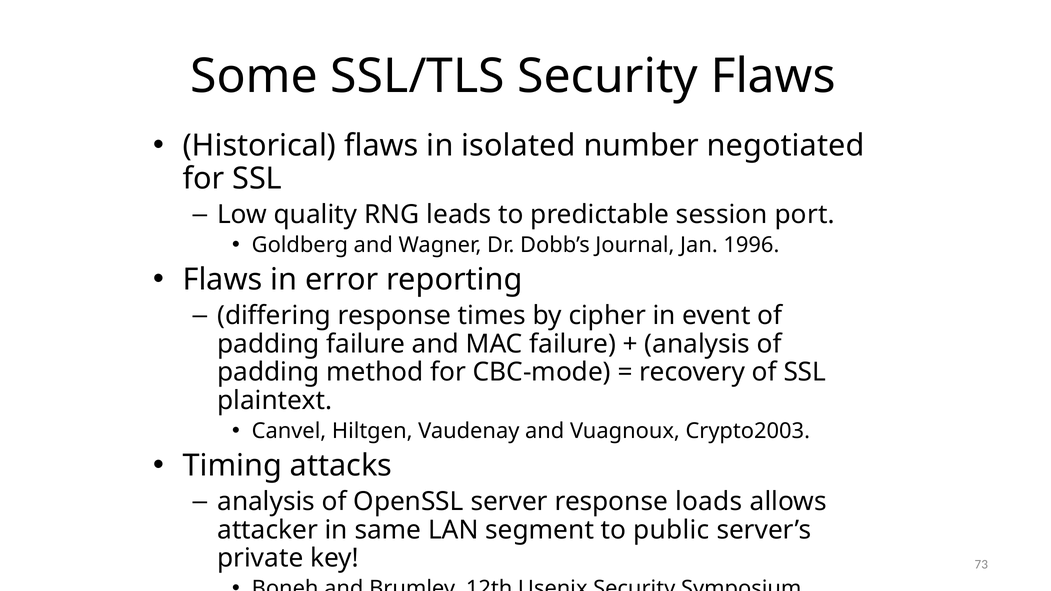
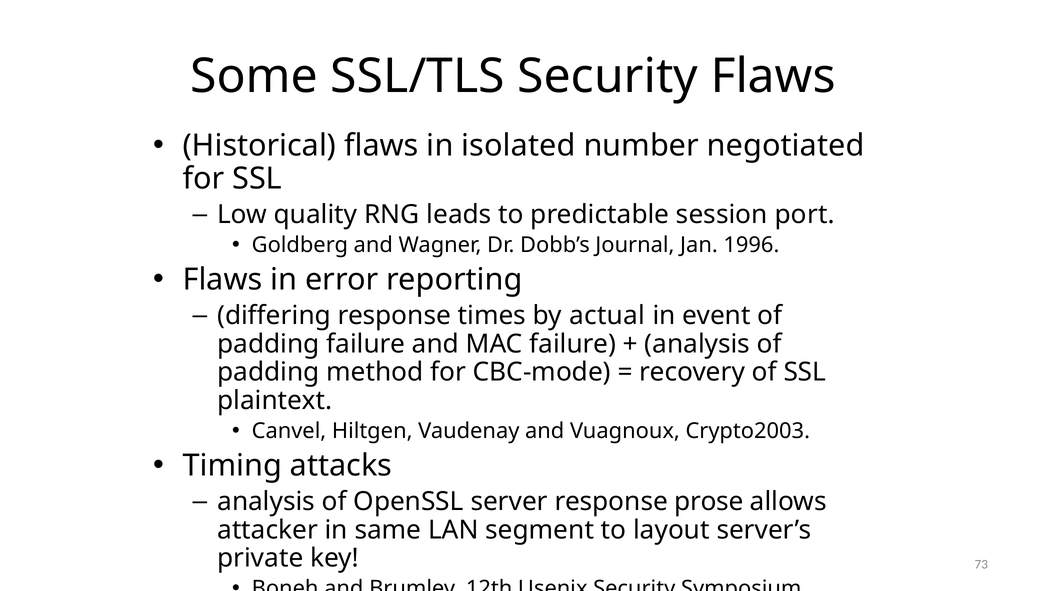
cipher: cipher -> actual (607, 316)
loads: loads -> prose (709, 502)
public: public -> layout (671, 530)
